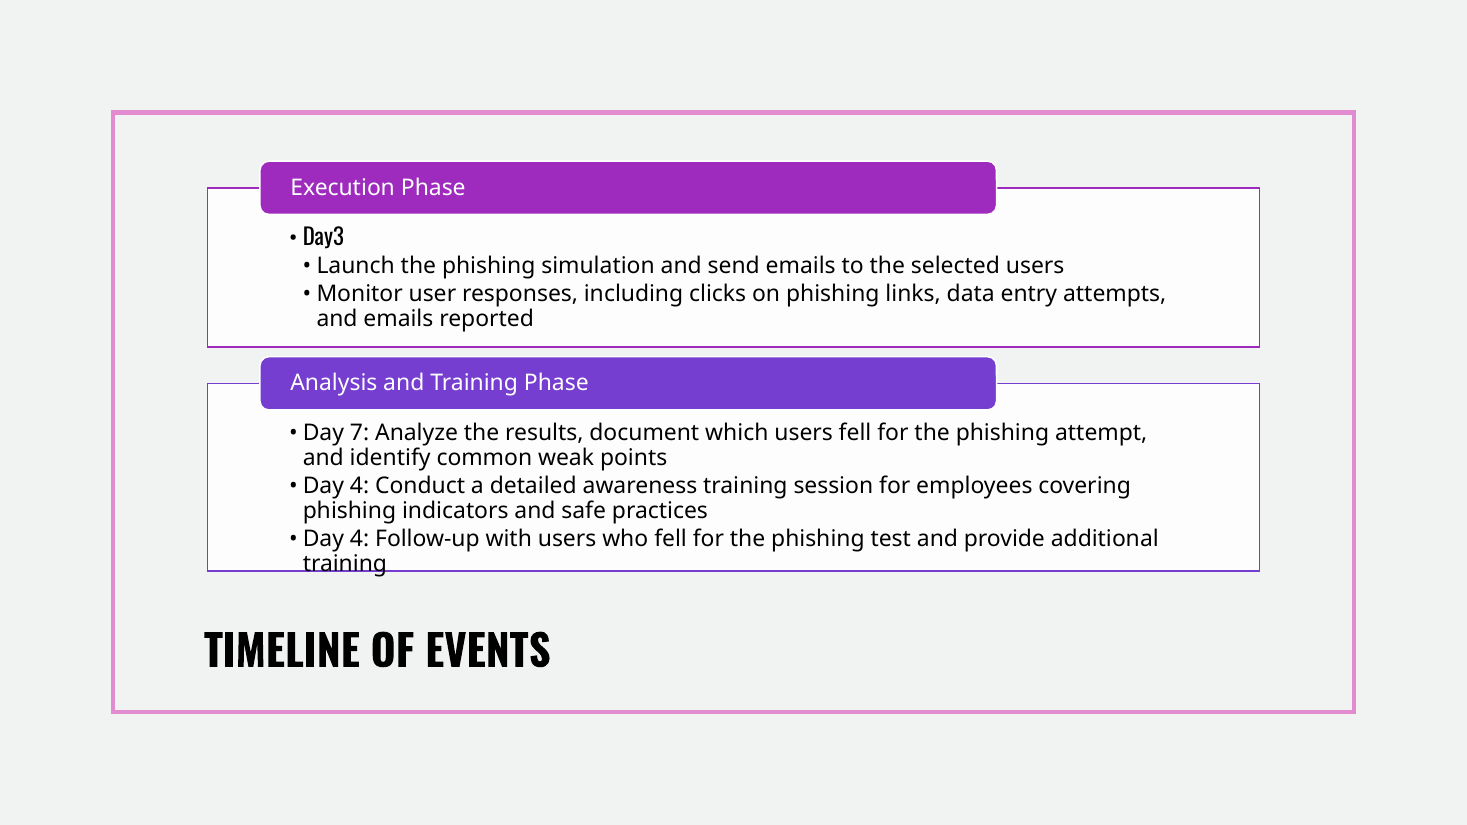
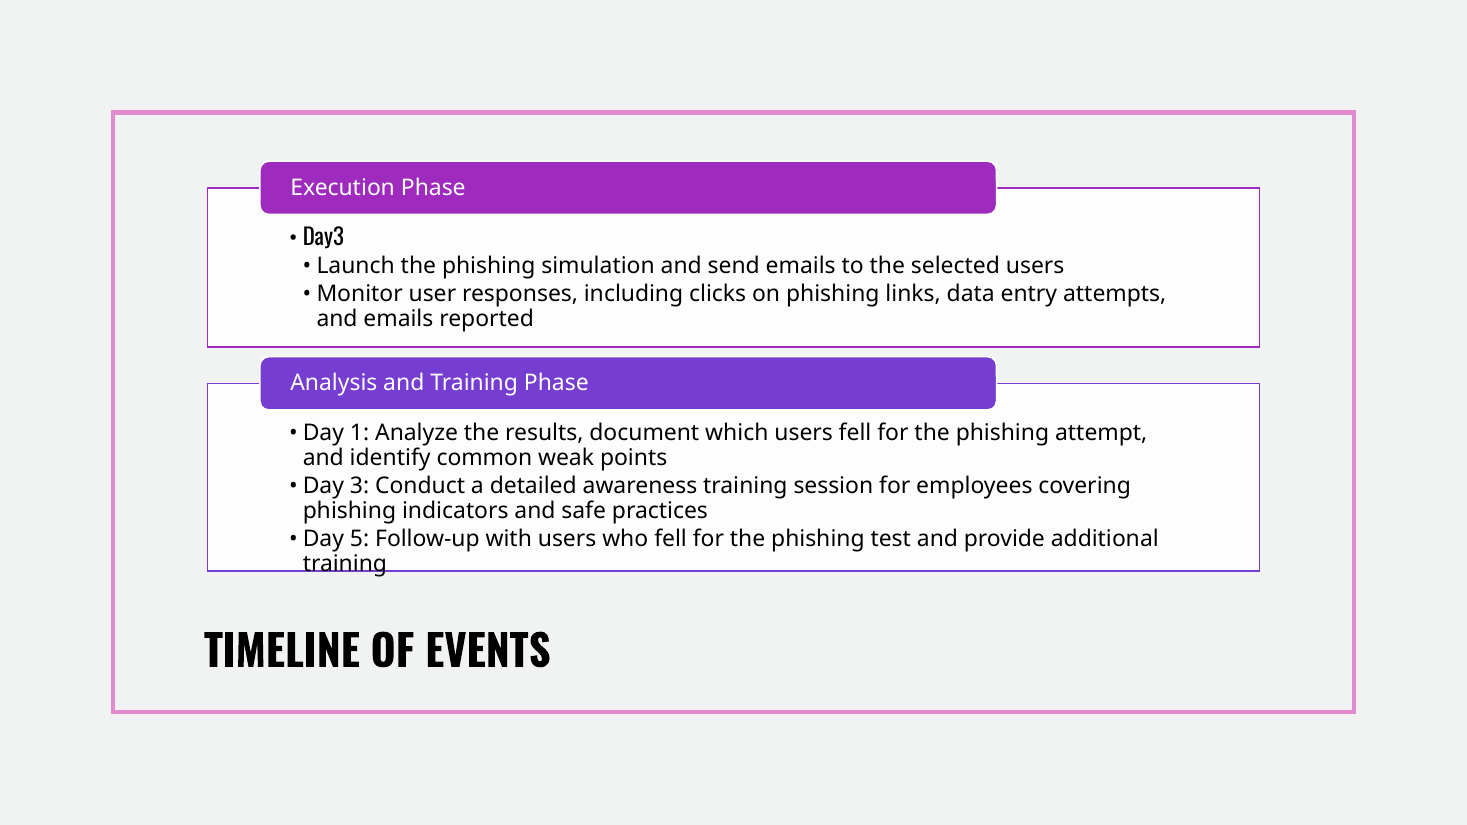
7: 7 -> 1 (360, 433)
4: 4 -> 3 (360, 486)
4: 4 -> 5 (360, 539)
